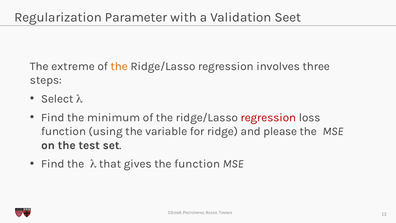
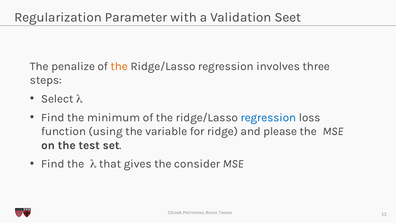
extreme: extreme -> penalize (73, 66)
regression colour: red -> blue (268, 117)
the function: function -> consider (197, 164)
